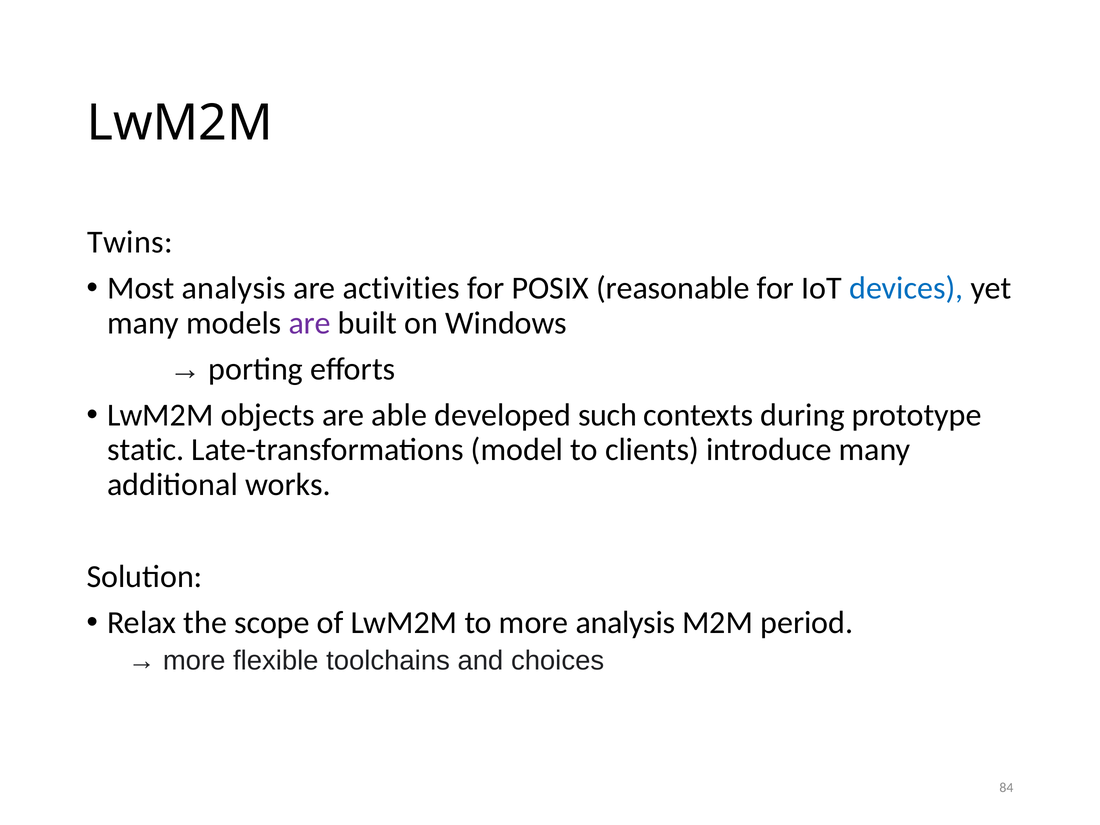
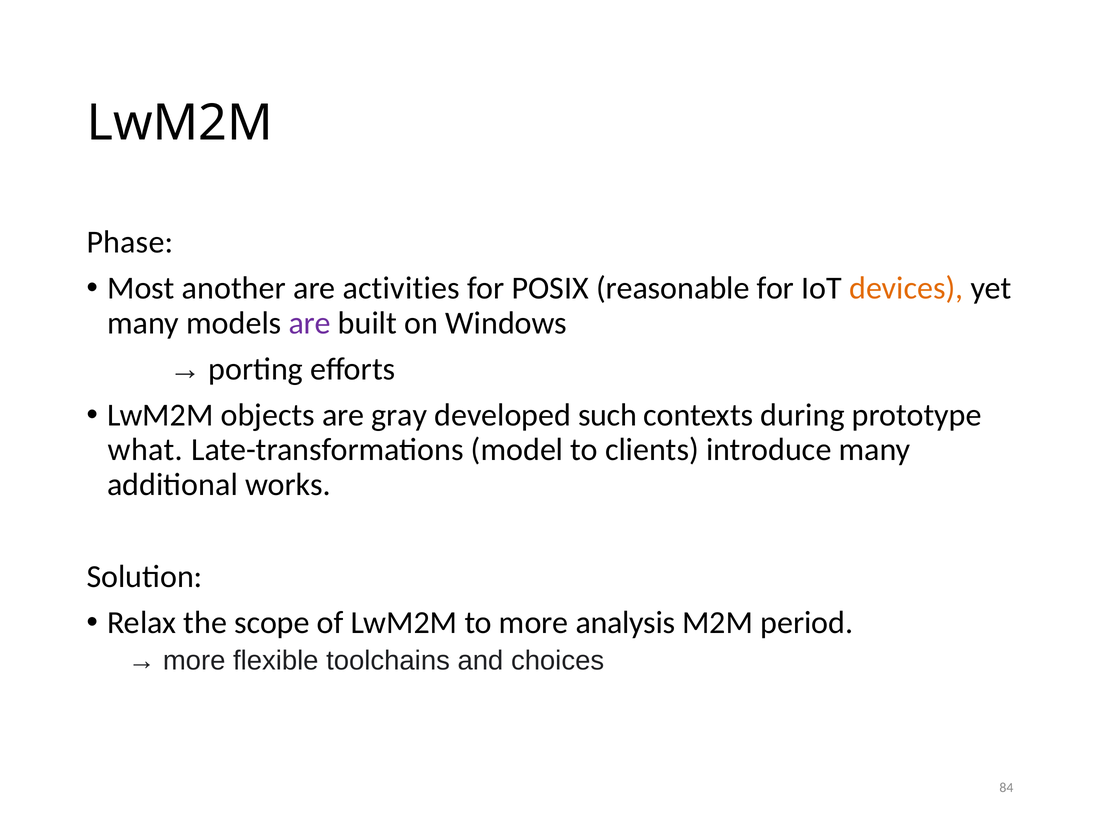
Twins: Twins -> Phase (130, 242)
Most analysis: analysis -> another (234, 288)
devices colour: blue -> orange (906, 288)
able: able -> gray (399, 415)
static: static -> what (145, 450)
